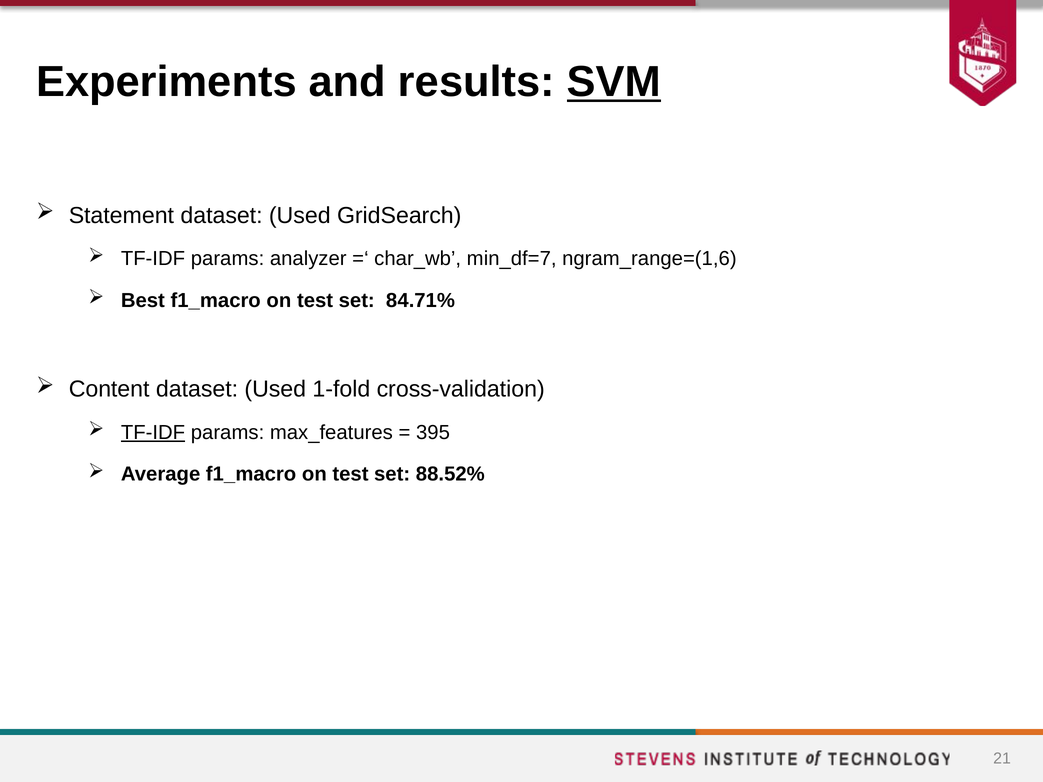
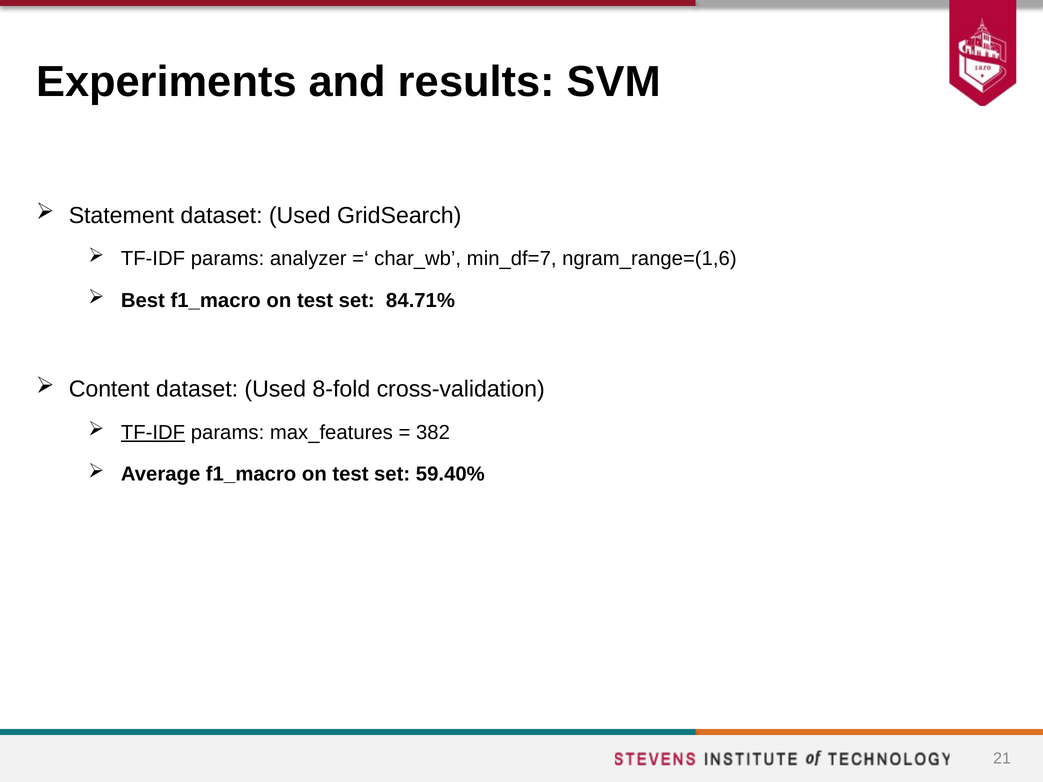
SVM underline: present -> none (614, 82)
1-fold: 1-fold -> 8-fold (341, 389)
395: 395 -> 382 (433, 433)
88.52%: 88.52% -> 59.40% (450, 474)
